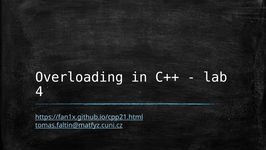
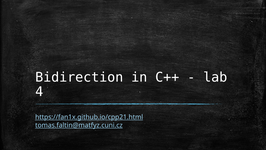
Overloading: Overloading -> Bidirection (79, 77)
